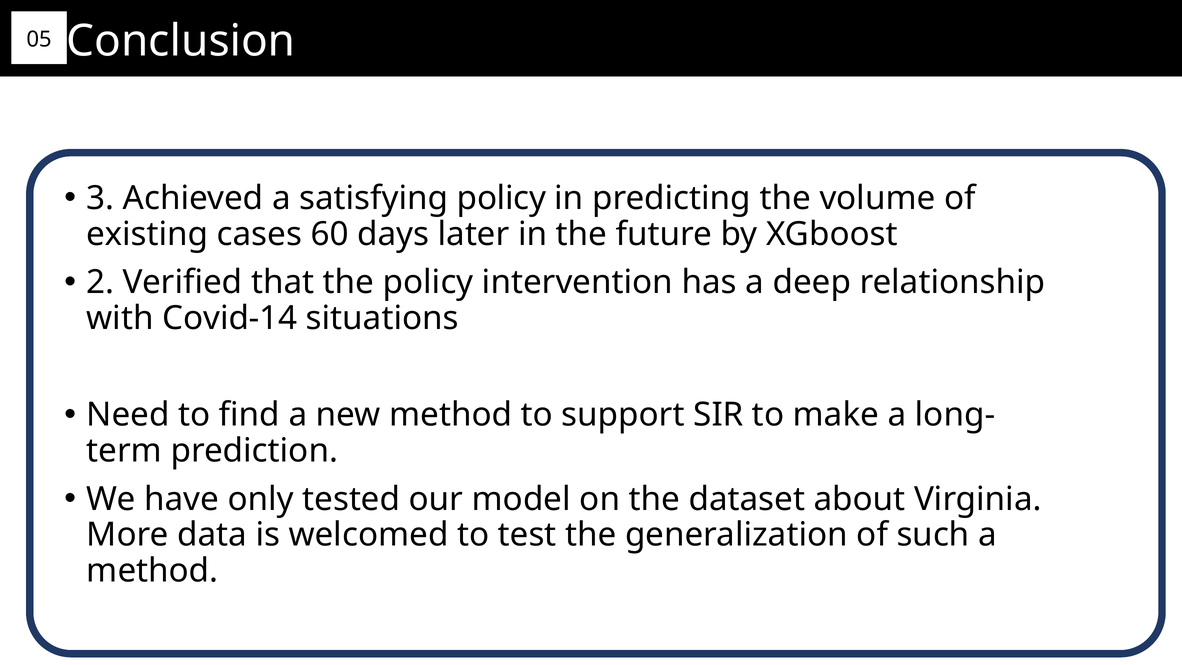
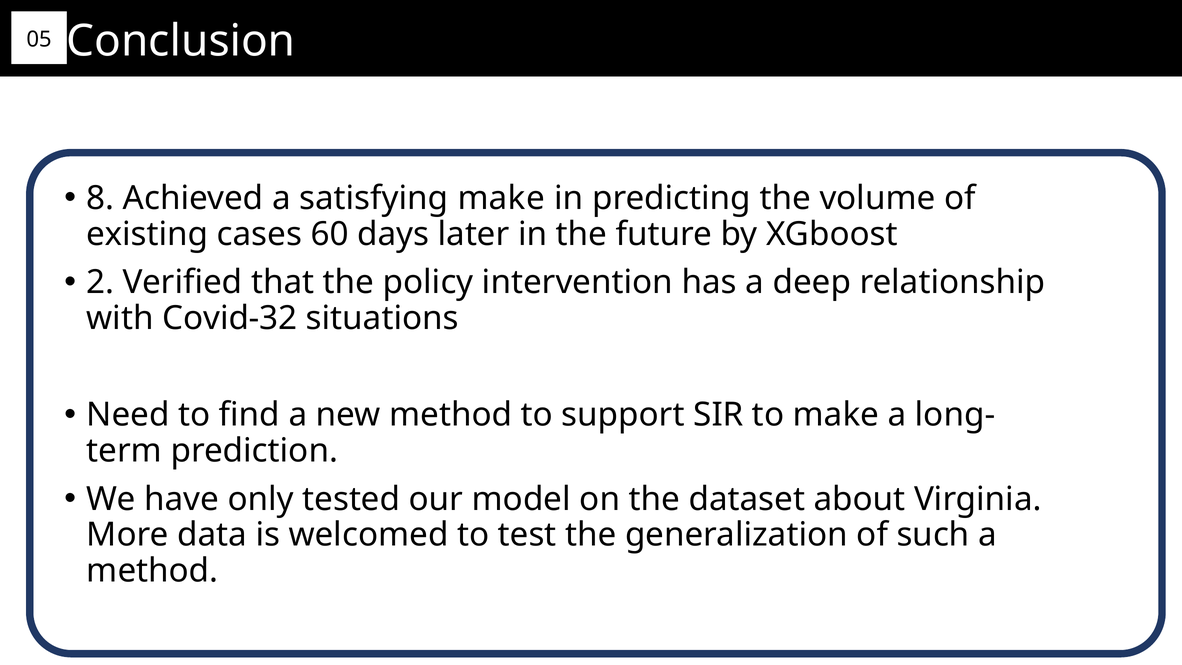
3: 3 -> 8 (100, 198)
satisfying policy: policy -> make (501, 198)
Covid-14: Covid-14 -> Covid-32 (230, 318)
